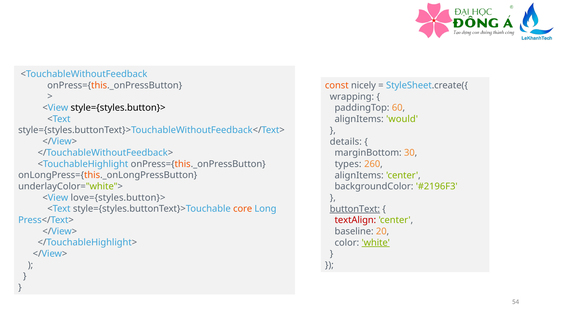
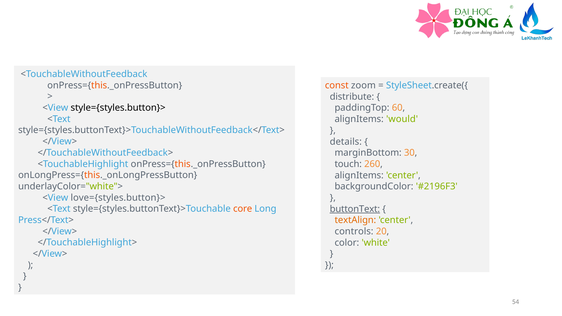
nicely: nicely -> zoom (363, 85)
wrapping: wrapping -> distribute (352, 97)
types: types -> touch (348, 164)
textAlign colour: red -> orange (355, 220)
baseline: baseline -> controls (354, 232)
white underline: present -> none (376, 243)
